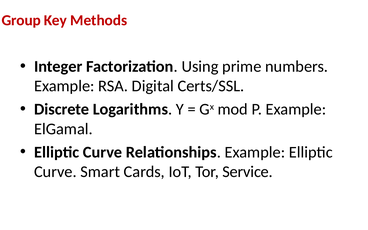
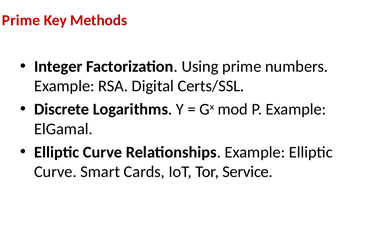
Group: Group -> Prime (21, 20)
